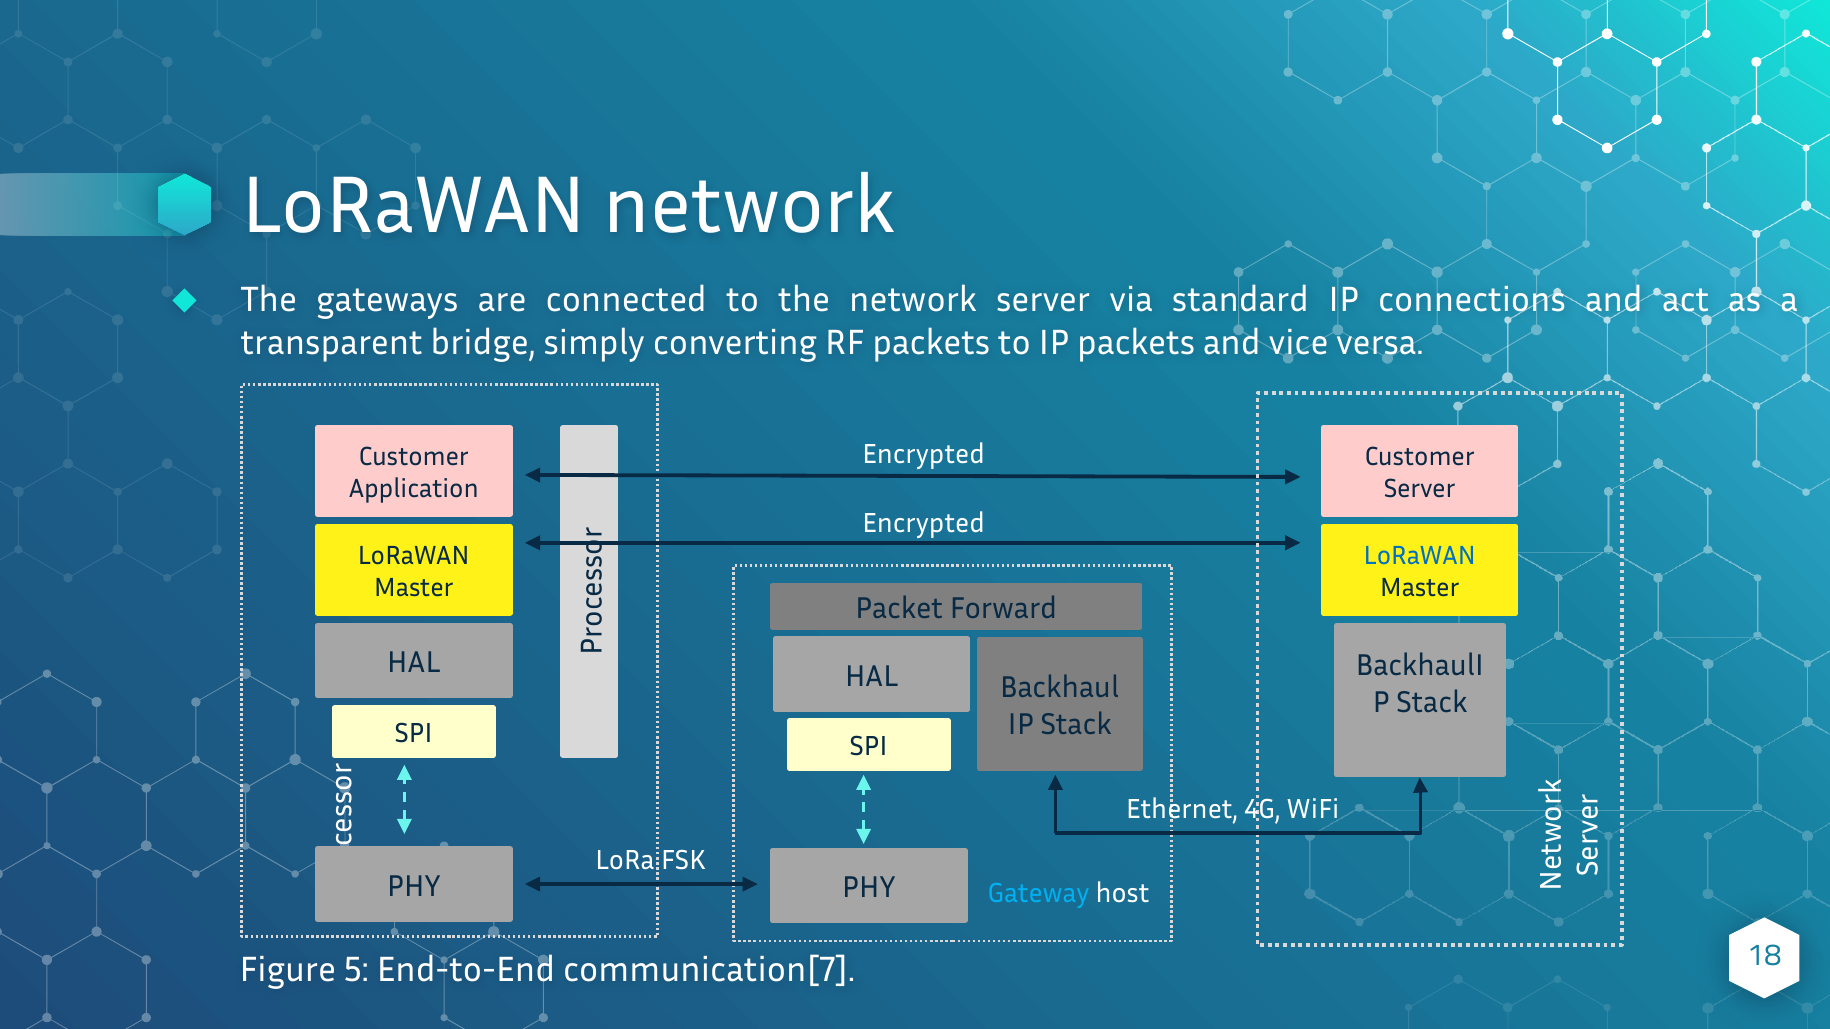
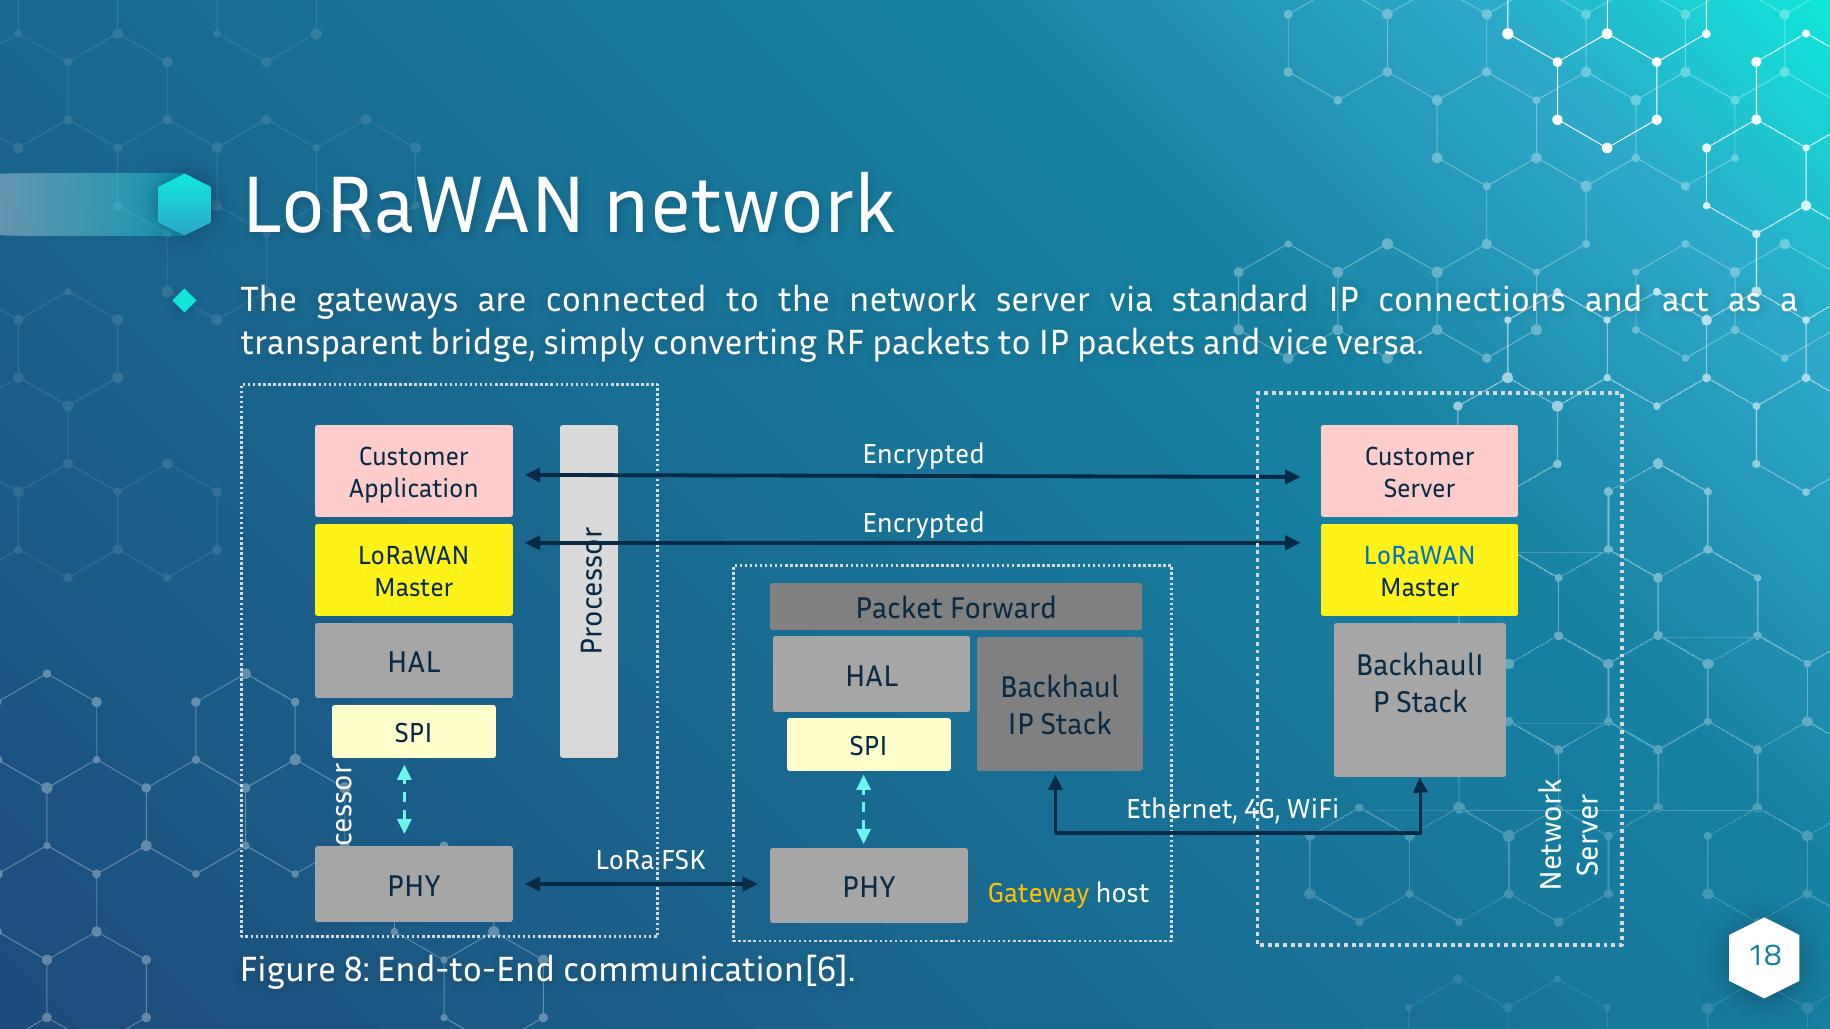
Gateway colour: light blue -> yellow (1038, 894)
5: 5 -> 8 (357, 970)
communication[7: communication[7 -> communication[6 (709, 970)
